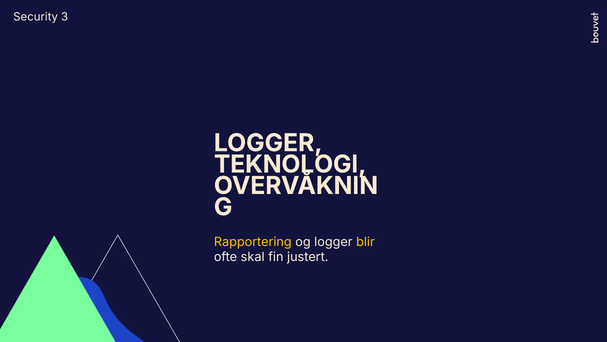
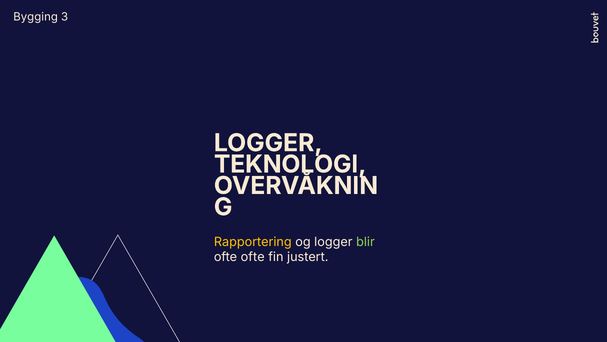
Security: Security -> Bygging (36, 17)
blir colour: yellow -> light green (365, 242)
ofte skal: skal -> ofte (253, 257)
